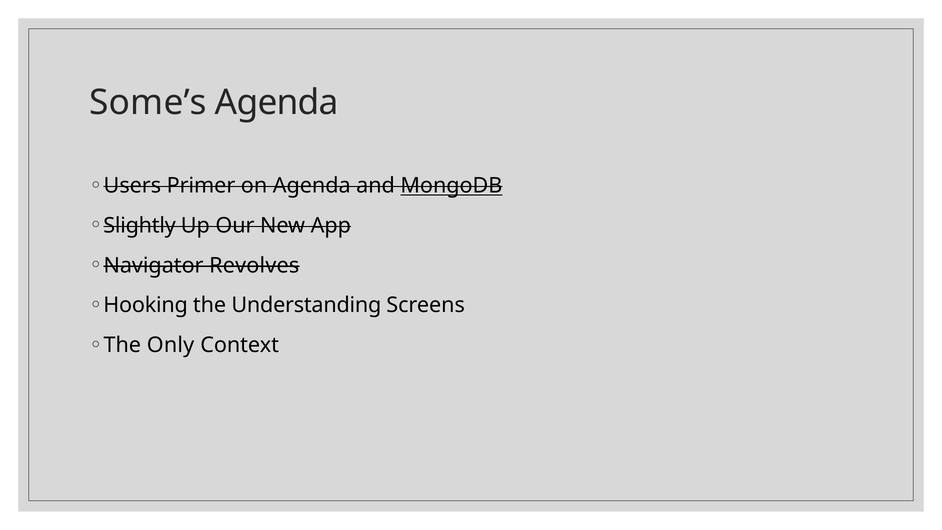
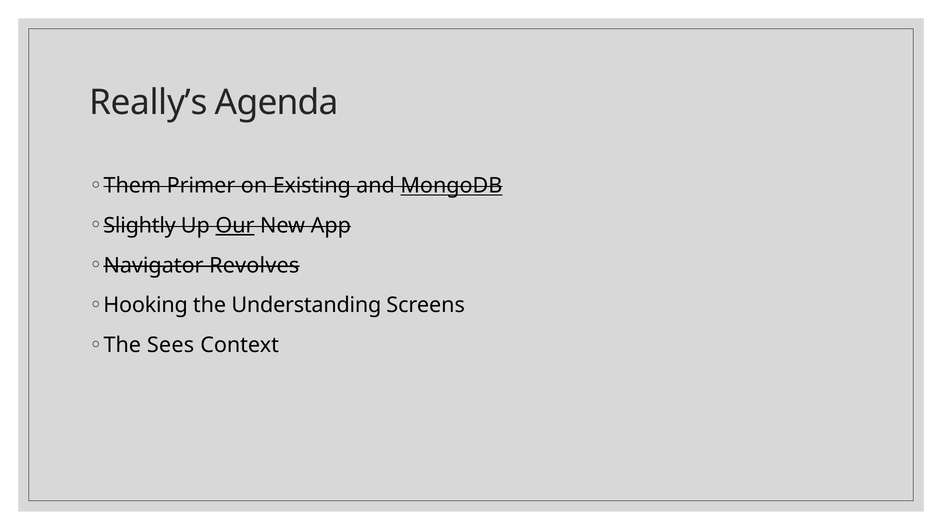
Some’s: Some’s -> Really’s (148, 102)
Users: Users -> Them (132, 186)
on Agenda: Agenda -> Existing (312, 186)
Our underline: none -> present (235, 226)
Only: Only -> Sees (171, 345)
